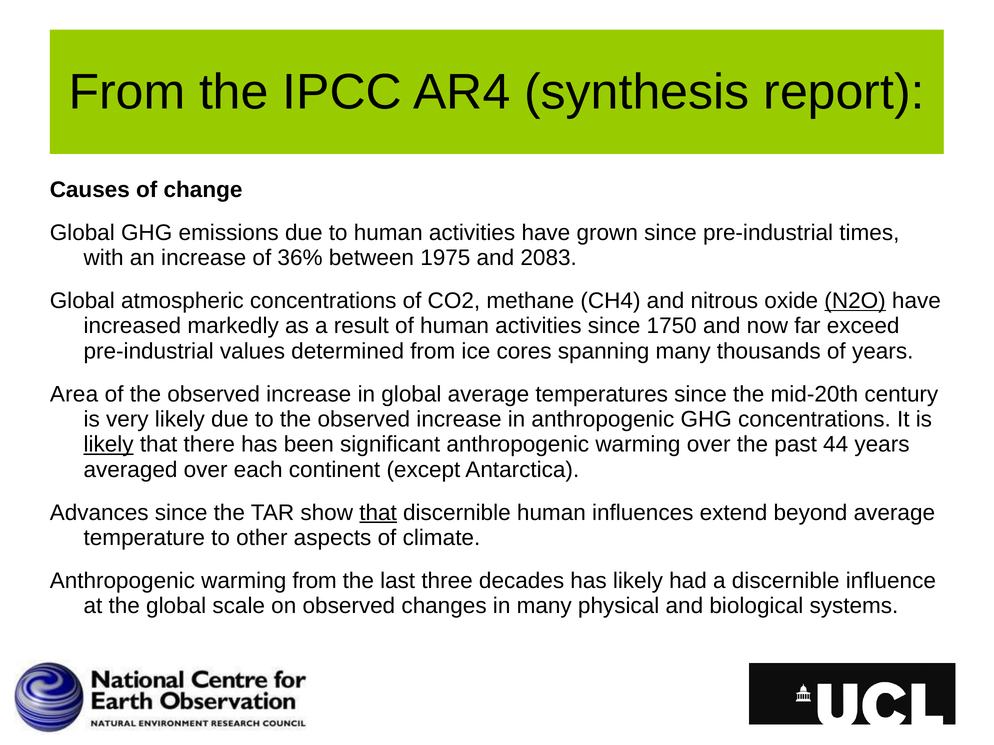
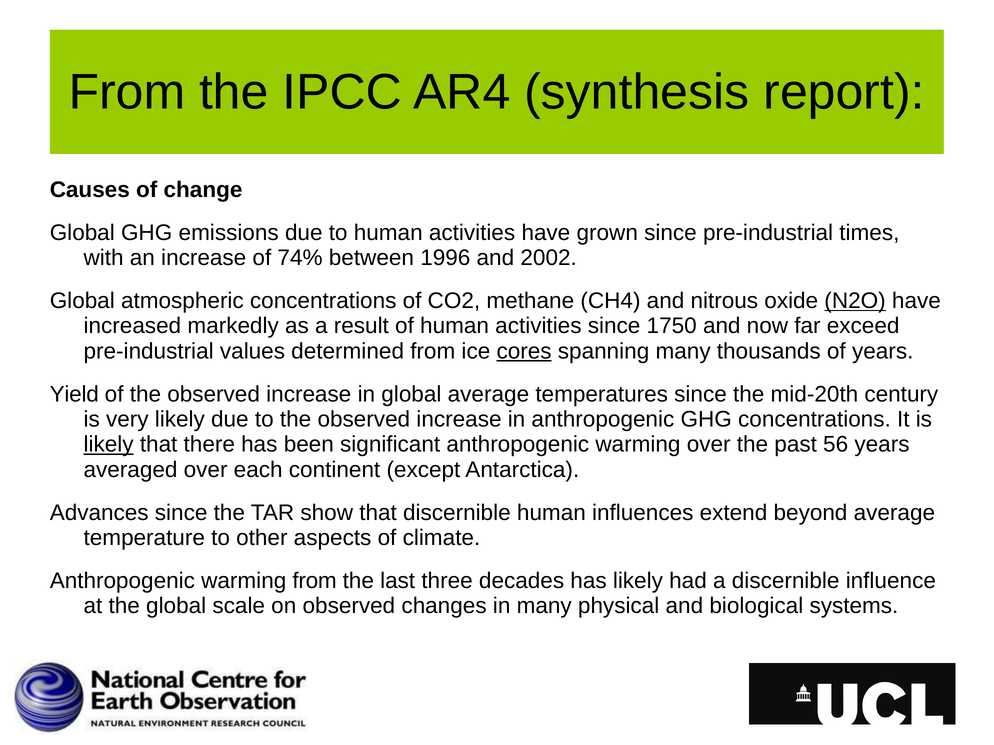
36%: 36% -> 74% (300, 258)
1975: 1975 -> 1996 (445, 258)
2083: 2083 -> 2002 (549, 258)
cores underline: none -> present (524, 351)
Area: Area -> Yield (74, 394)
44: 44 -> 56 (836, 445)
that underline: present -> none (378, 513)
